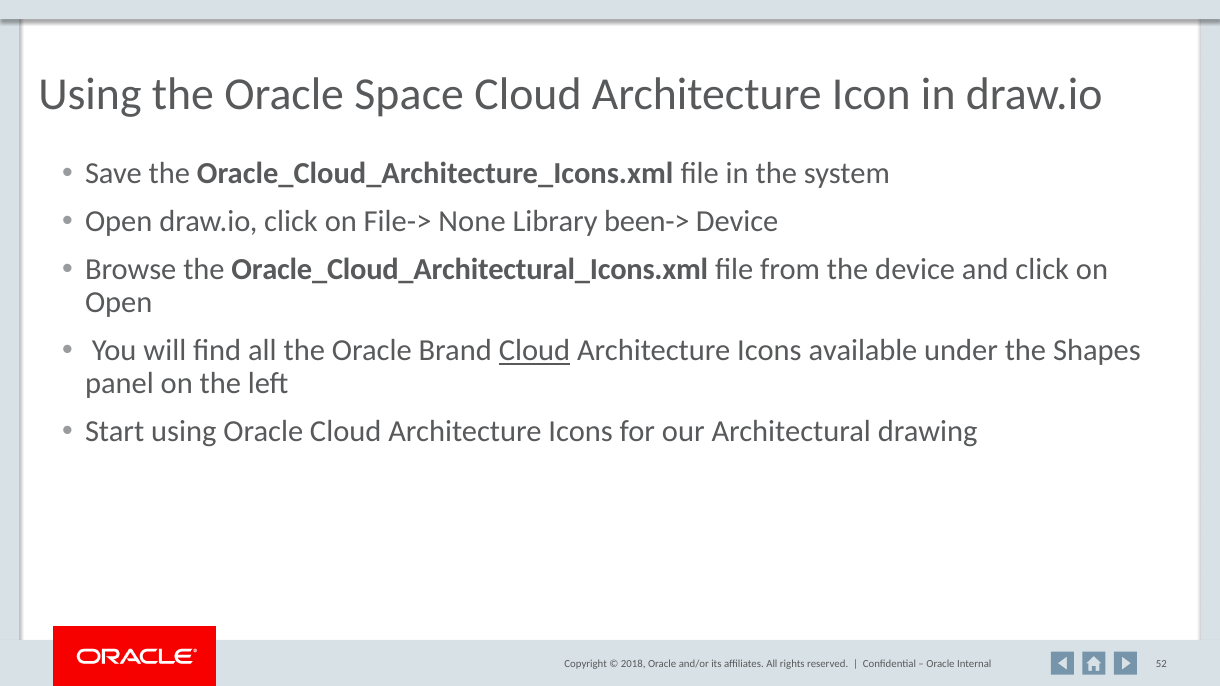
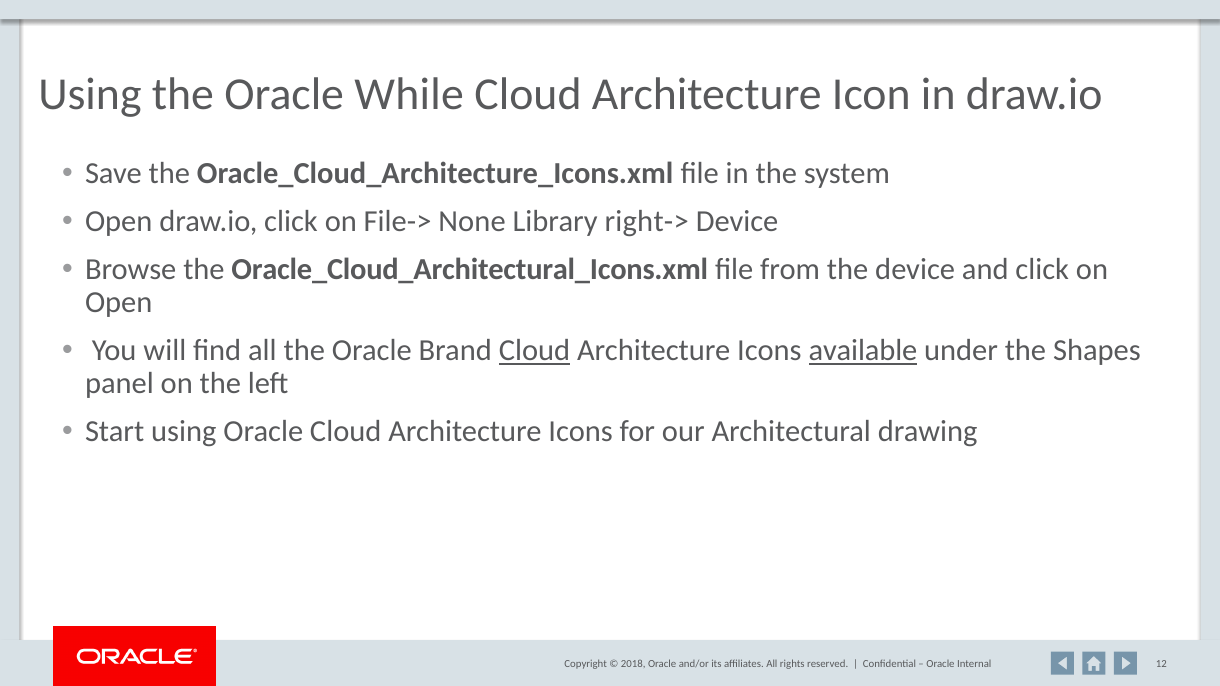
Space: Space -> While (409, 94)
been->: been-> -> right-> (647, 222)
available underline: none -> present (863, 351)
52: 52 -> 12 (1161, 664)
